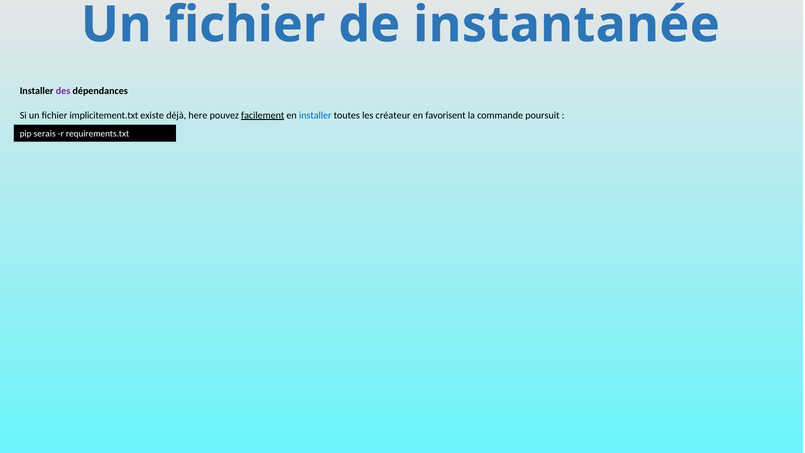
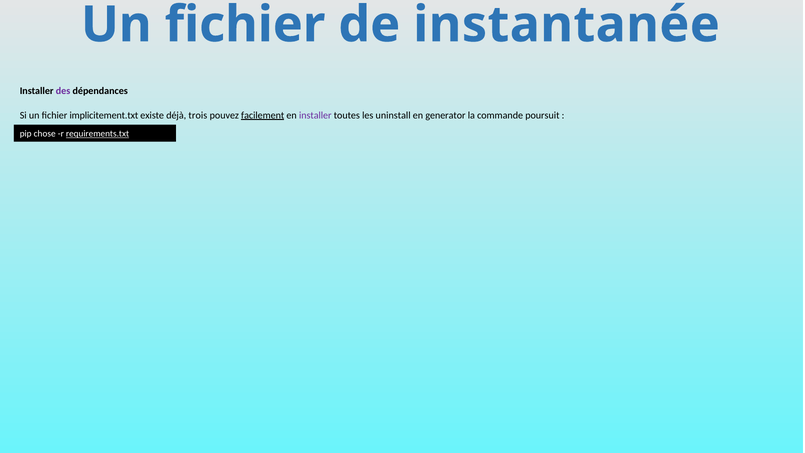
here: here -> trois (198, 115)
installer colour: blue -> purple (315, 115)
créateur: créateur -> uninstall (393, 115)
favorisent: favorisent -> generator (445, 115)
serais: serais -> chose (45, 134)
requirements.txt underline: none -> present (98, 134)
